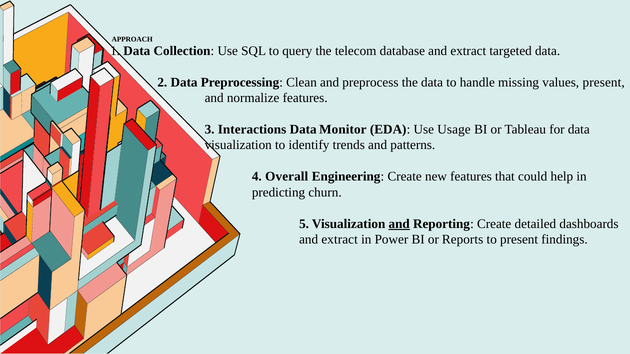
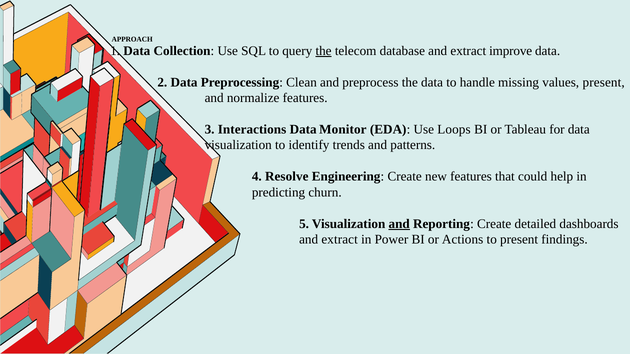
the underline: none -> present (324, 51)
targeted: targeted -> improve (511, 51)
Usage: Usage -> Loops (454, 130)
Overall: Overall -> Resolve (287, 177)
Reports: Reports -> Actions (463, 240)
